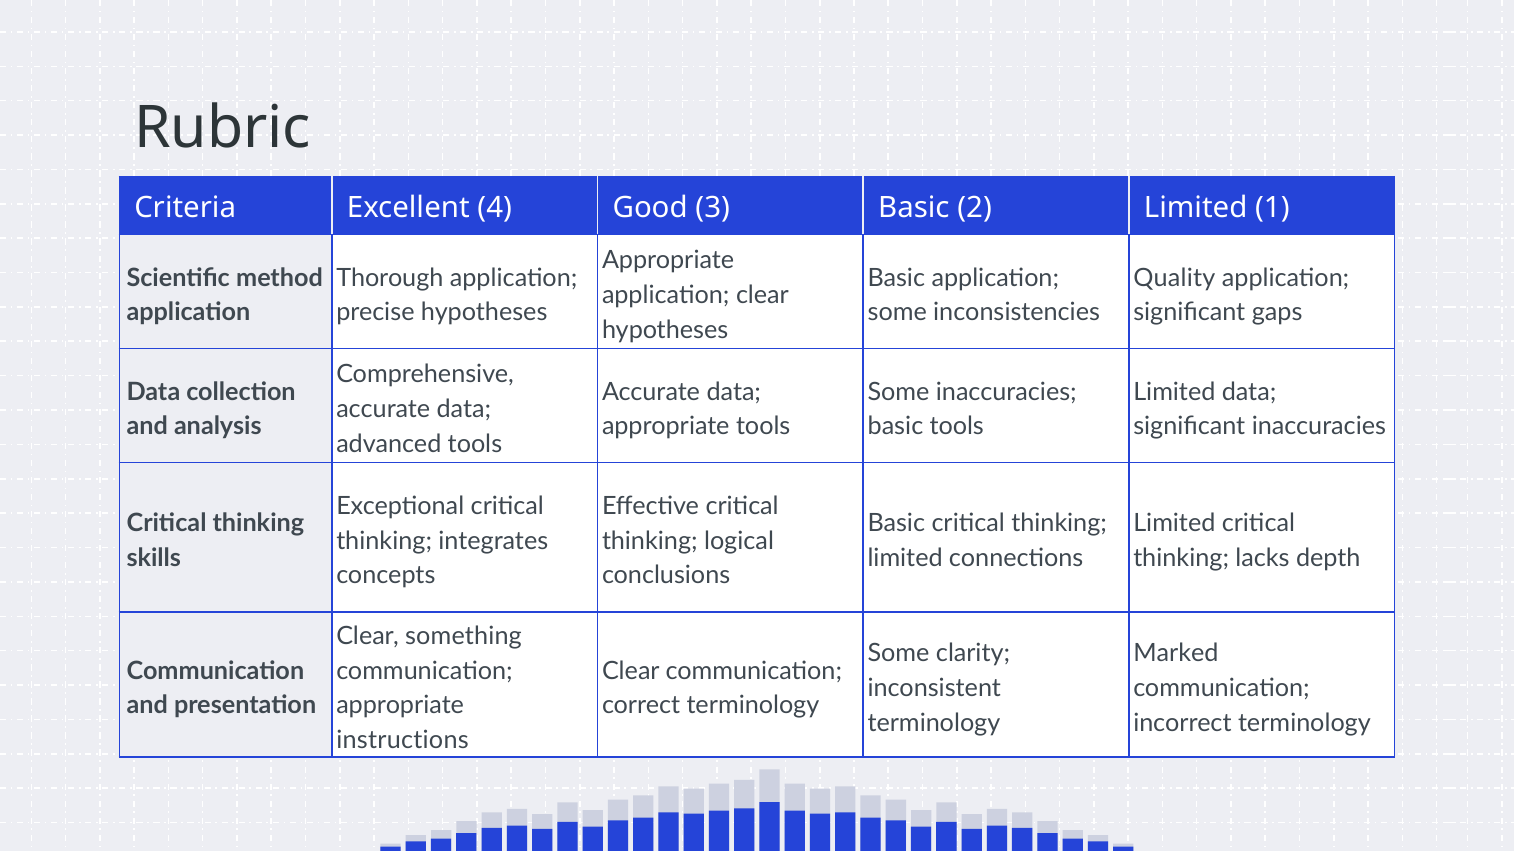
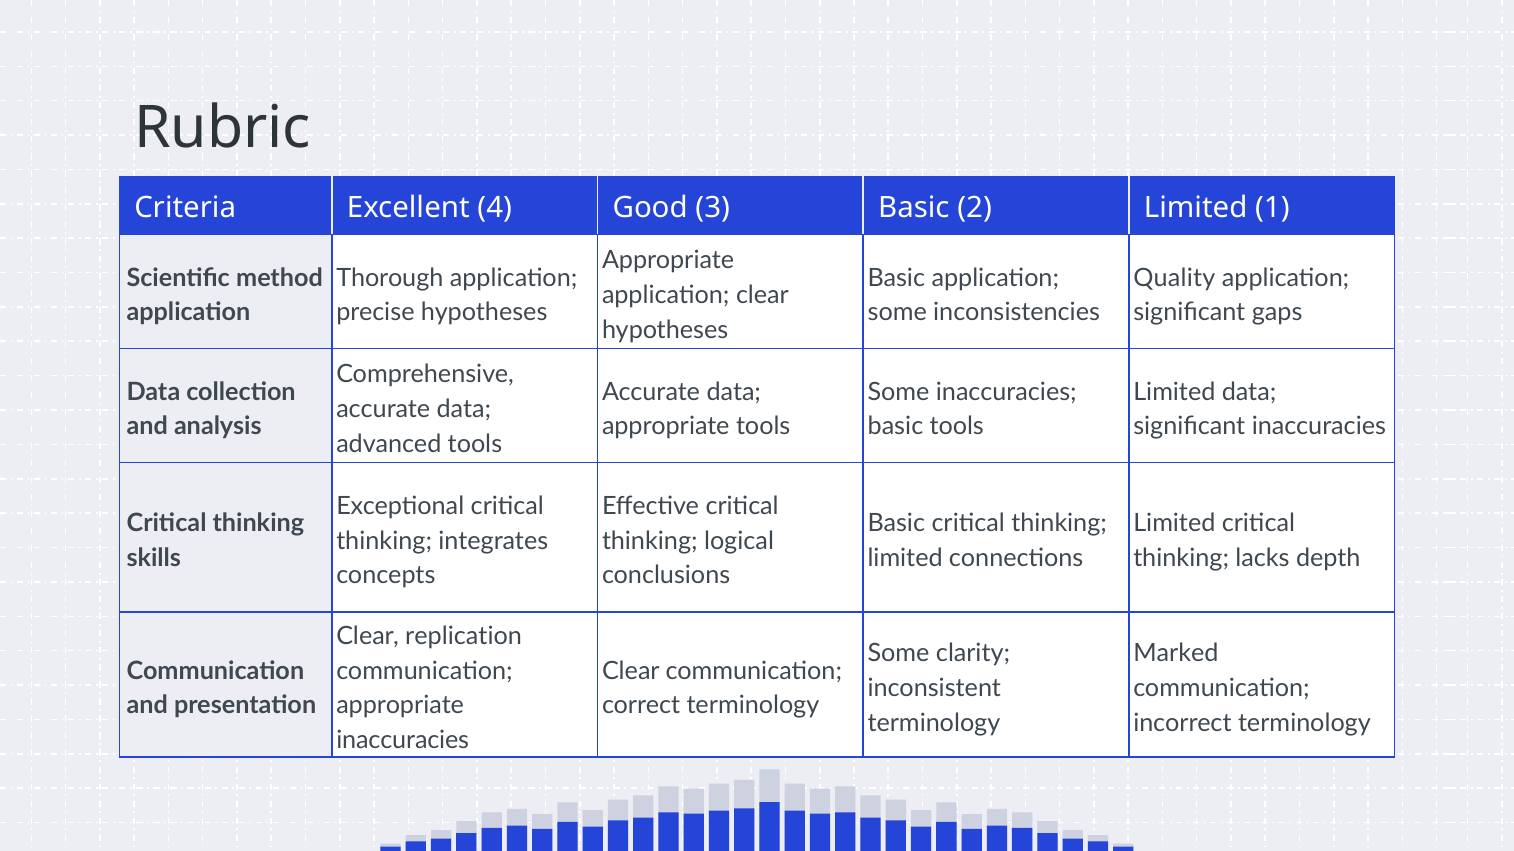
something: something -> replication (464, 637)
instructions: instructions -> inaccuracies (403, 741)
